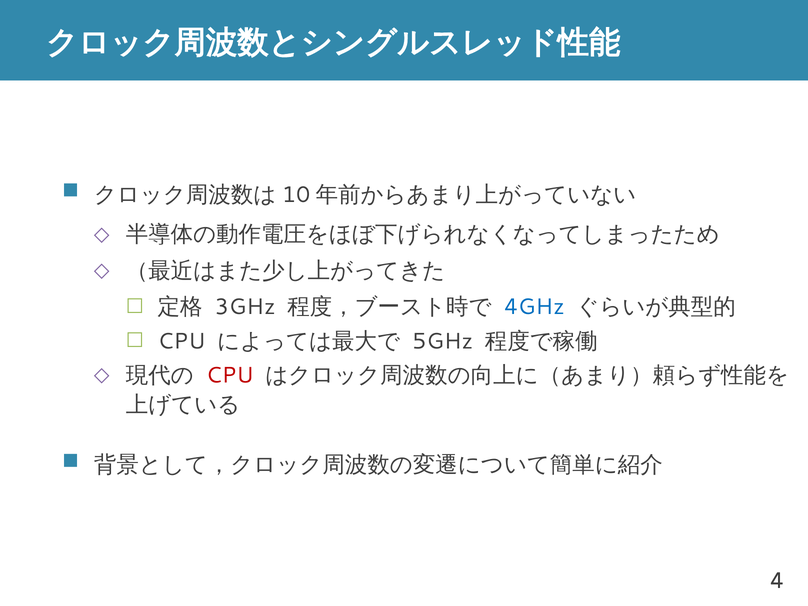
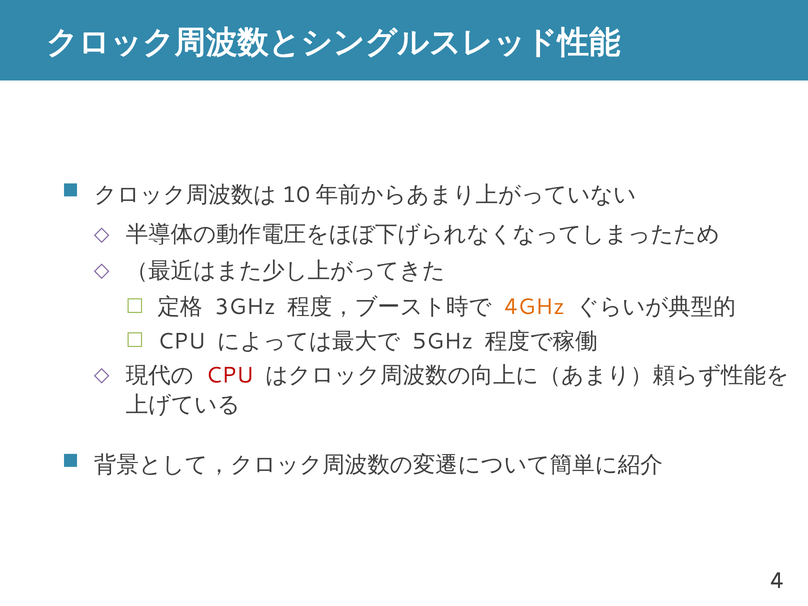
4GHz colour: blue -> orange (534, 307)
